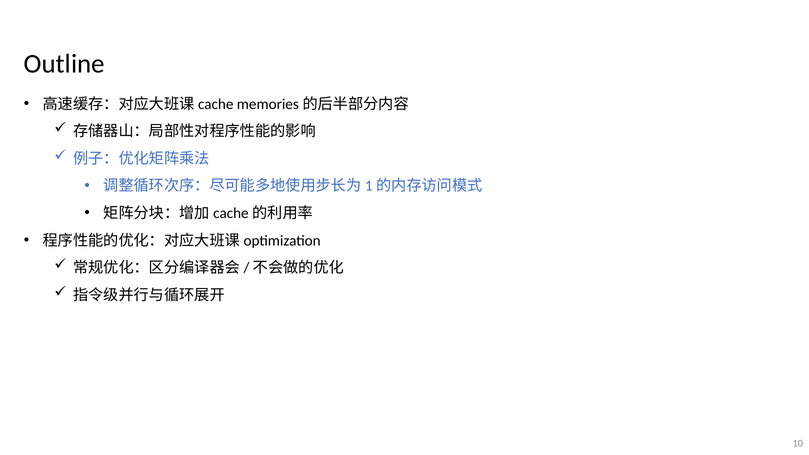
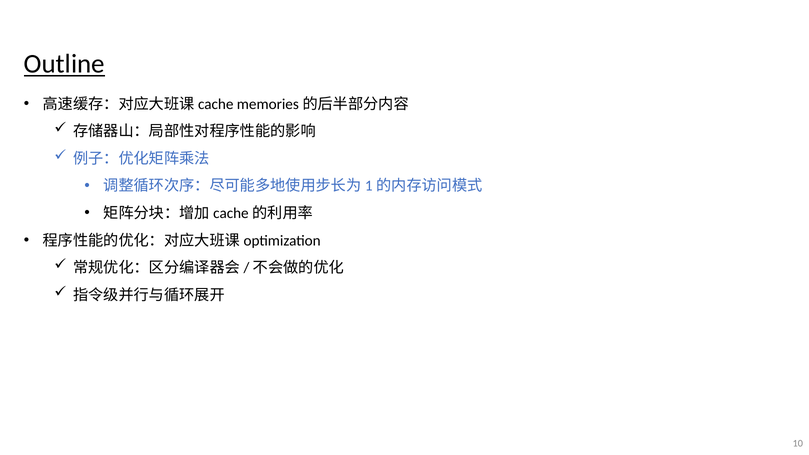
Outline underline: none -> present (64, 64)
